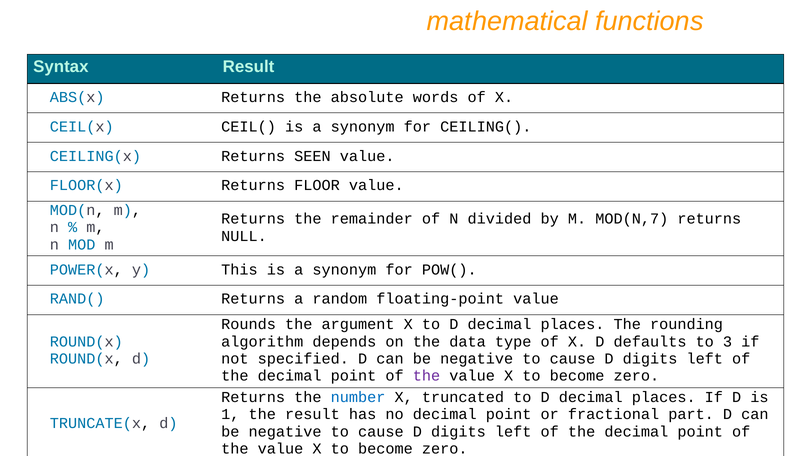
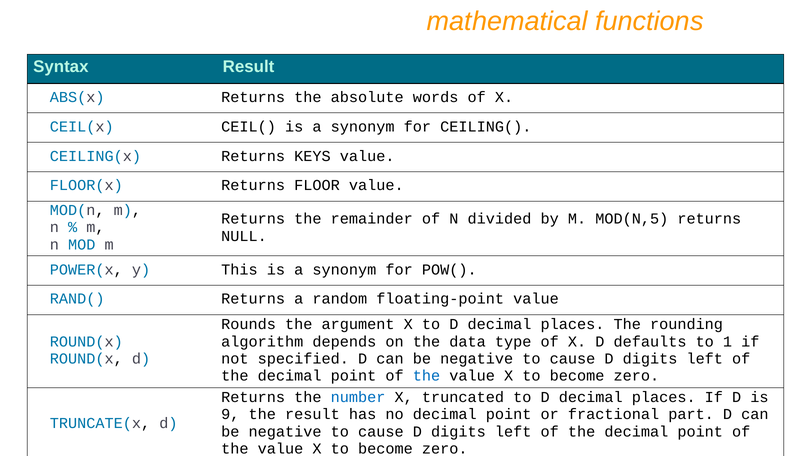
SEEN: SEEN -> KEYS (312, 156)
MOD(N,7: MOD(N,7 -> MOD(N,5 (632, 219)
3: 3 -> 1 (728, 342)
the colour: purple -> blue (426, 376)
1: 1 -> 9 (230, 415)
